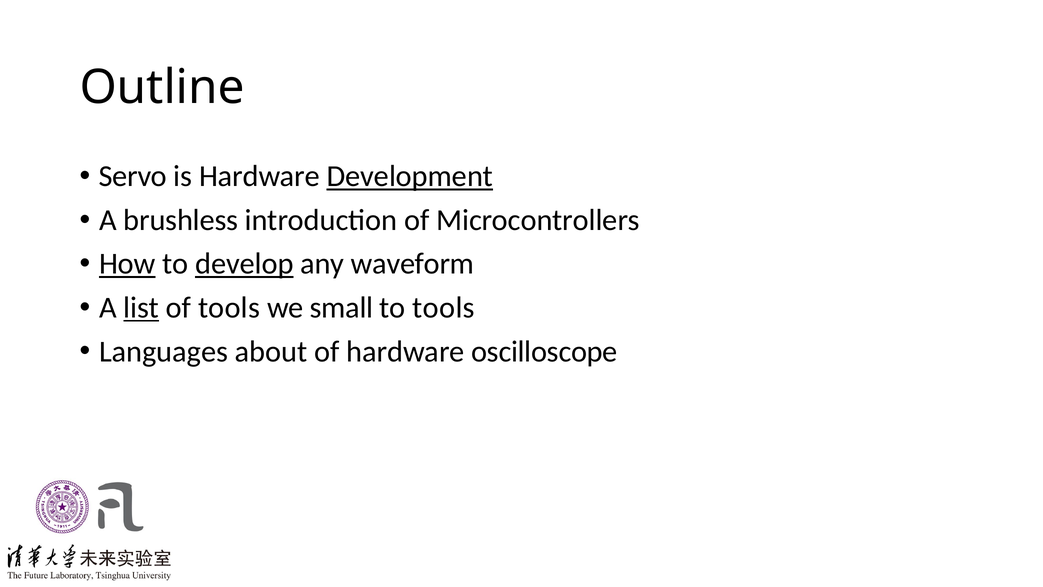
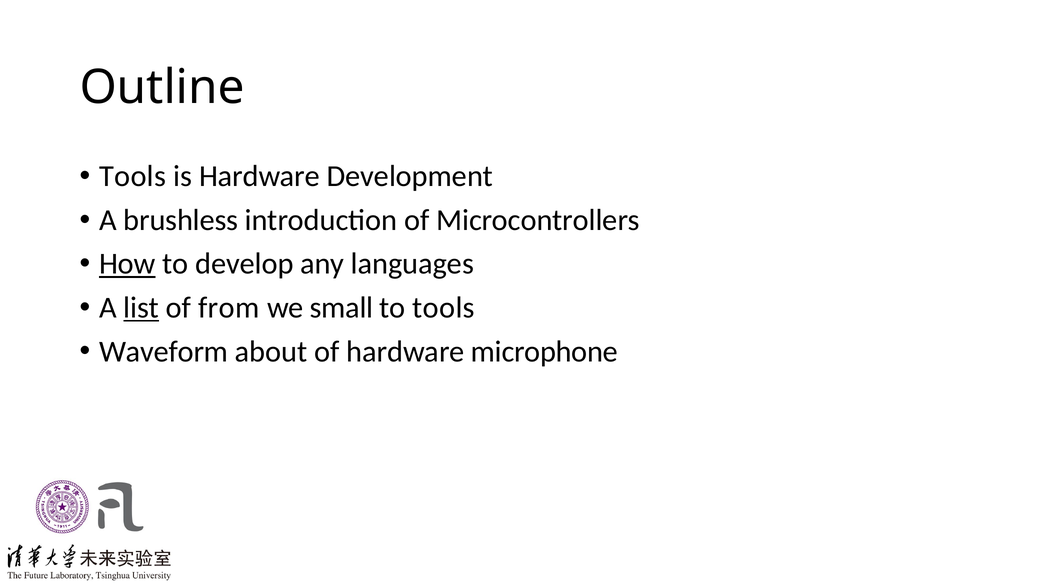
Servo: Servo -> Tools (133, 176)
Development underline: present -> none (410, 176)
develop underline: present -> none (244, 264)
waveform: waveform -> languages (412, 264)
of tools: tools -> from (229, 308)
Languages: Languages -> Waveform (164, 351)
oscilloscope: oscilloscope -> microphone (544, 351)
